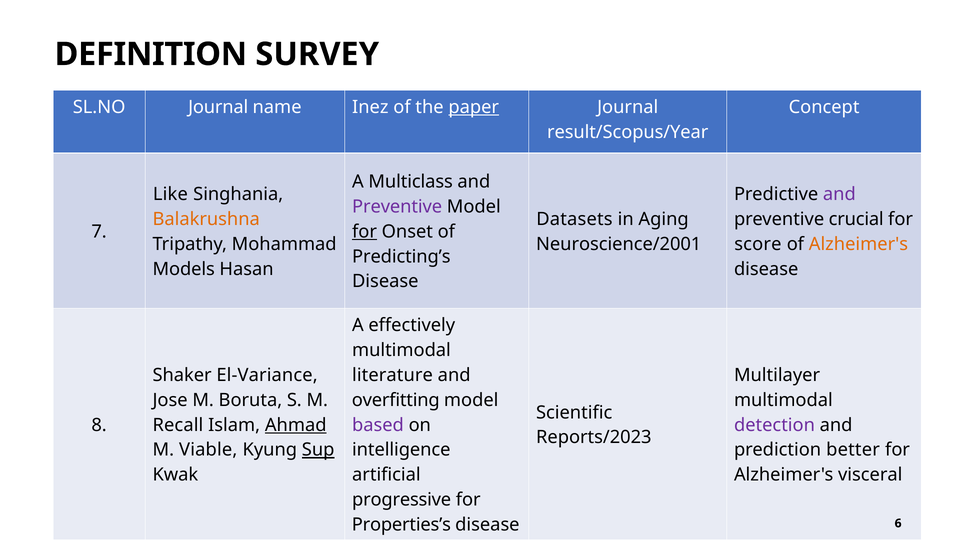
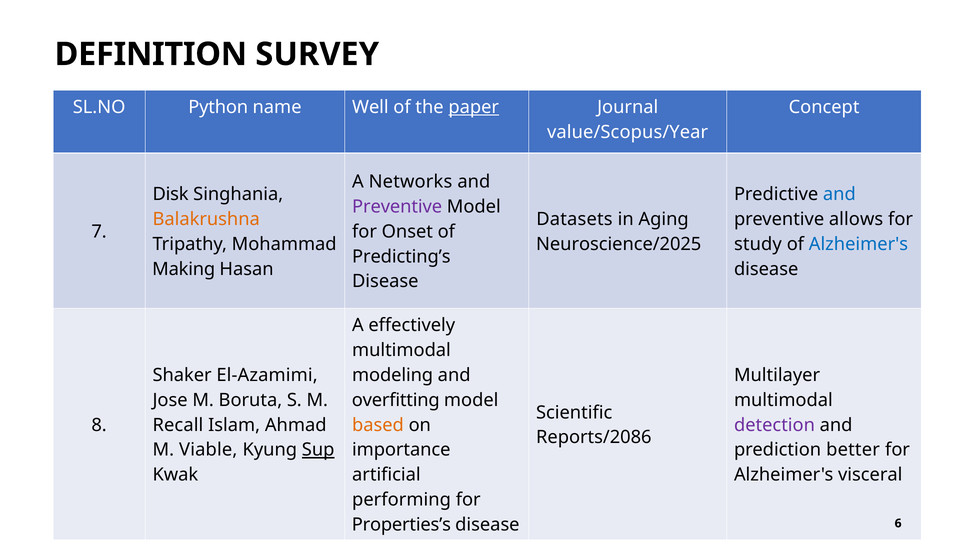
SL.NO Journal: Journal -> Python (218, 107)
Inez: Inez -> Well (370, 107)
result/Scopus/Year: result/Scopus/Year -> value/Scopus/Year (628, 132)
Multiclass: Multiclass -> Networks (410, 182)
Like: Like -> Disk (171, 194)
and colour: purple -> blue (839, 194)
crucial: crucial -> allows (856, 219)
for underline: present -> none (365, 232)
Neuroscience/2001: Neuroscience/2001 -> Neuroscience/2025 (619, 244)
score: score -> study (758, 244)
Alzheimer's colour: orange -> blue (858, 244)
Models: Models -> Making (184, 269)
El-Variance: El-Variance -> El-Azamimi (267, 375)
literature: literature -> modeling (393, 375)
Ahmad underline: present -> none (296, 425)
based colour: purple -> orange (378, 425)
Reports/2023: Reports/2023 -> Reports/2086 (594, 437)
intelligence: intelligence -> importance (401, 450)
progressive: progressive -> performing (402, 500)
